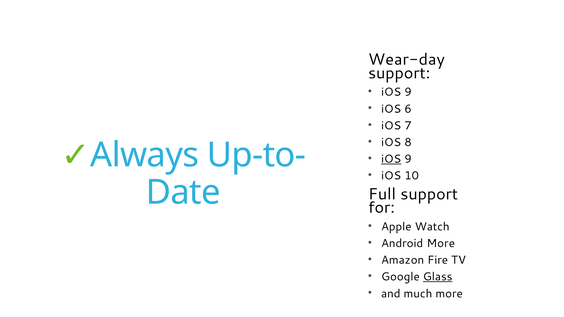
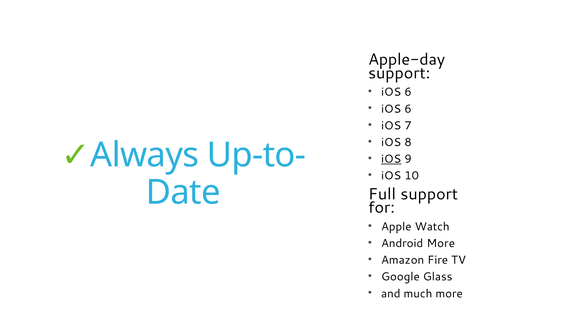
Wear-day: Wear-day -> Apple-day (407, 60)
9: 9 -> 6 (408, 92)
Glass underline: present -> none (438, 277)
